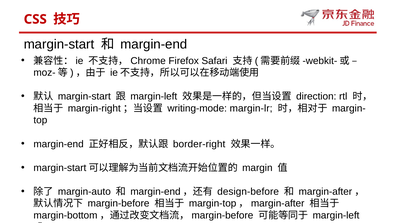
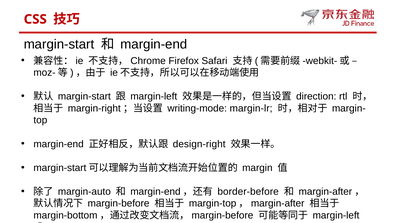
border-right: border-right -> design-right (199, 144)
design-before: design-before -> border-before (248, 192)
